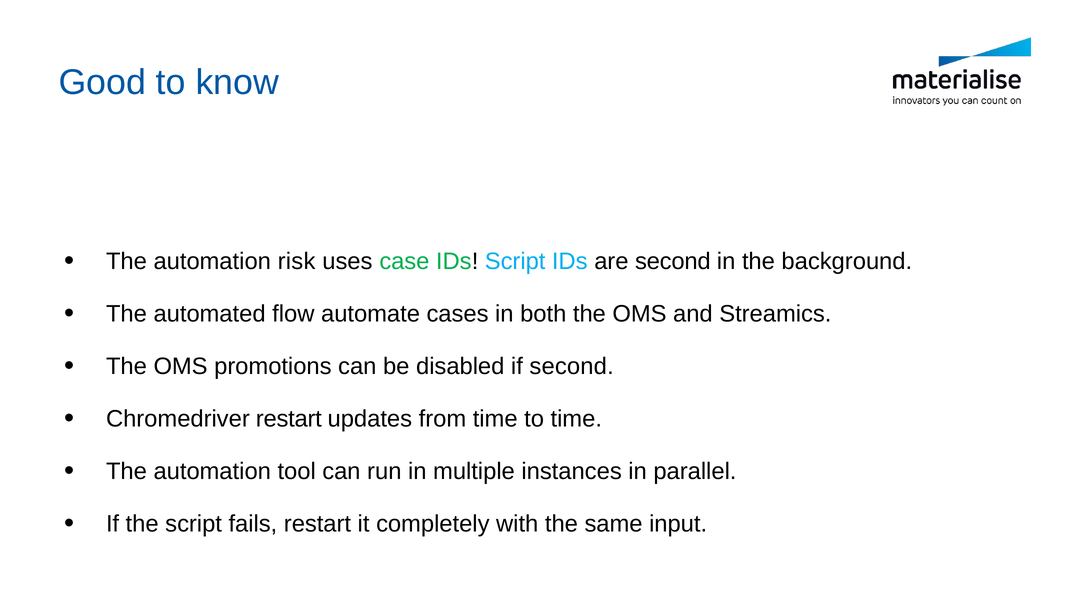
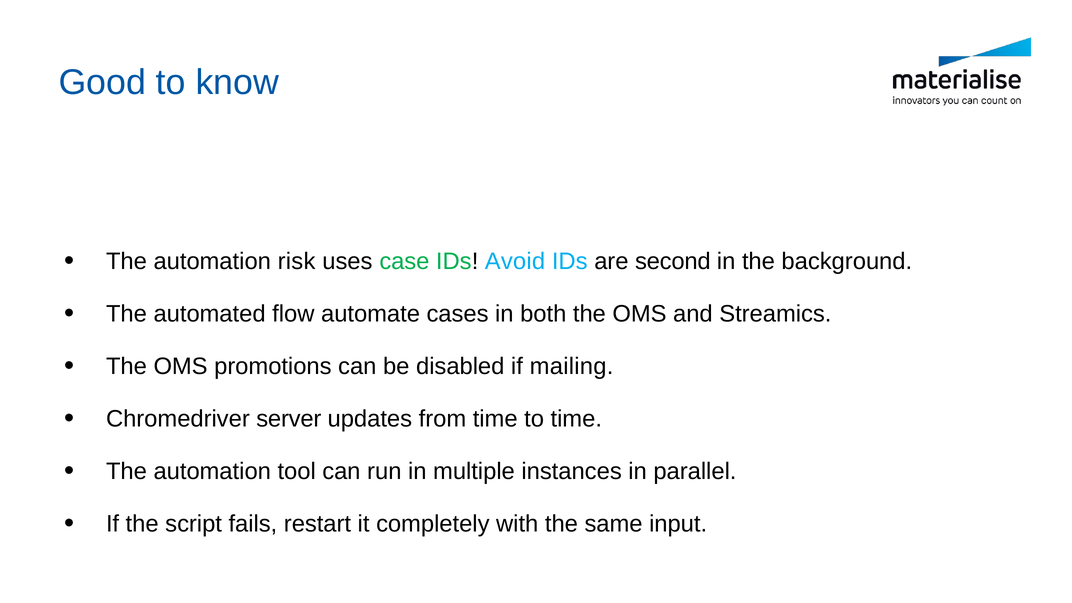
IDs Script: Script -> Avoid (515, 261)
if second: second -> mailing (572, 366)
Chromedriver restart: restart -> server (289, 419)
